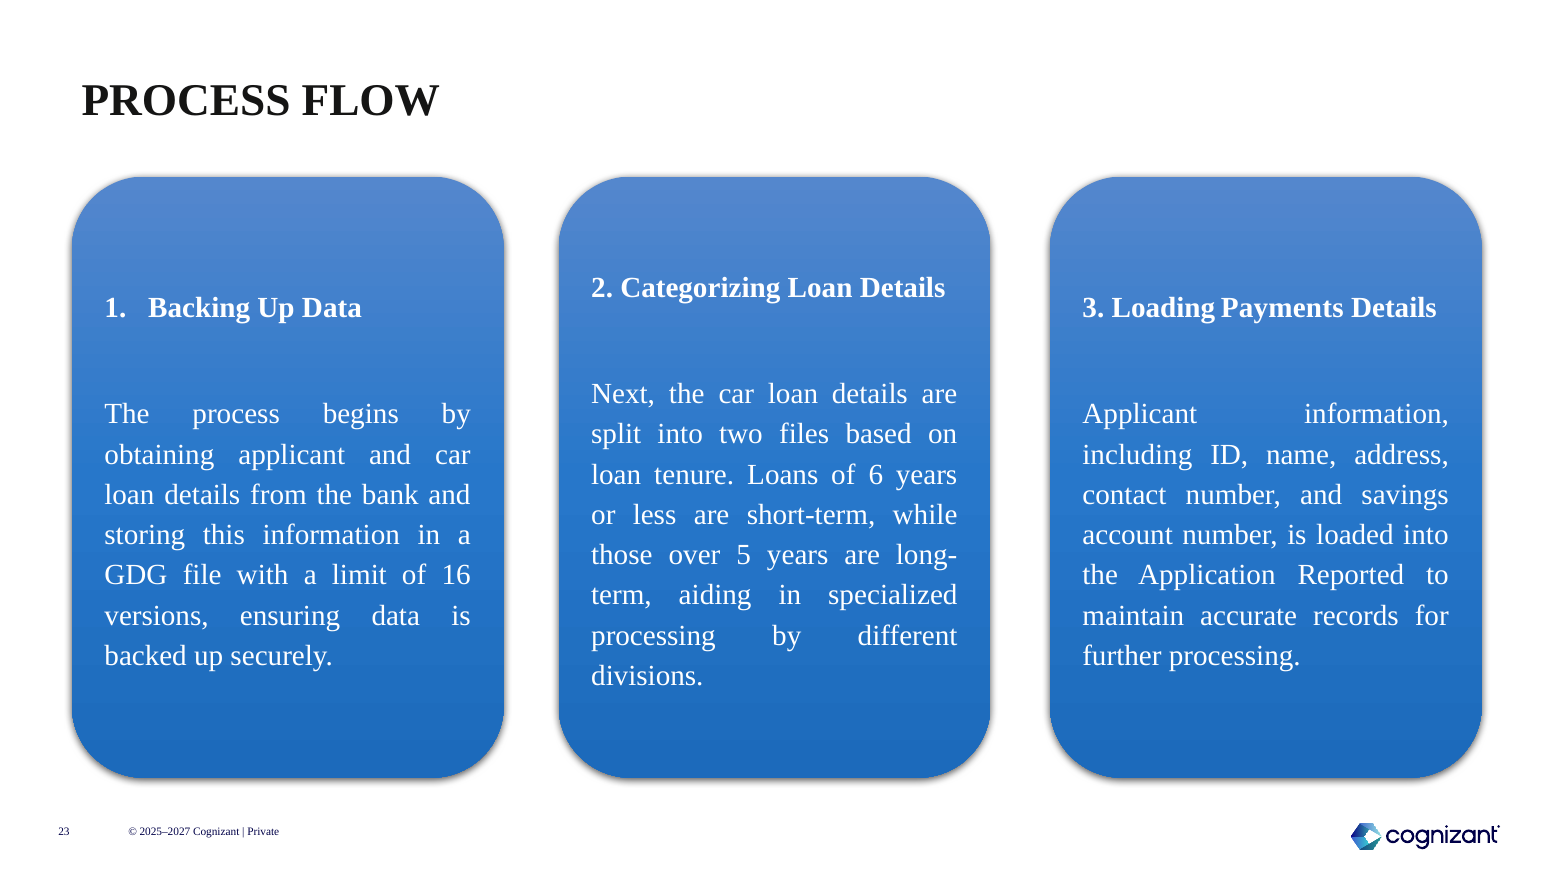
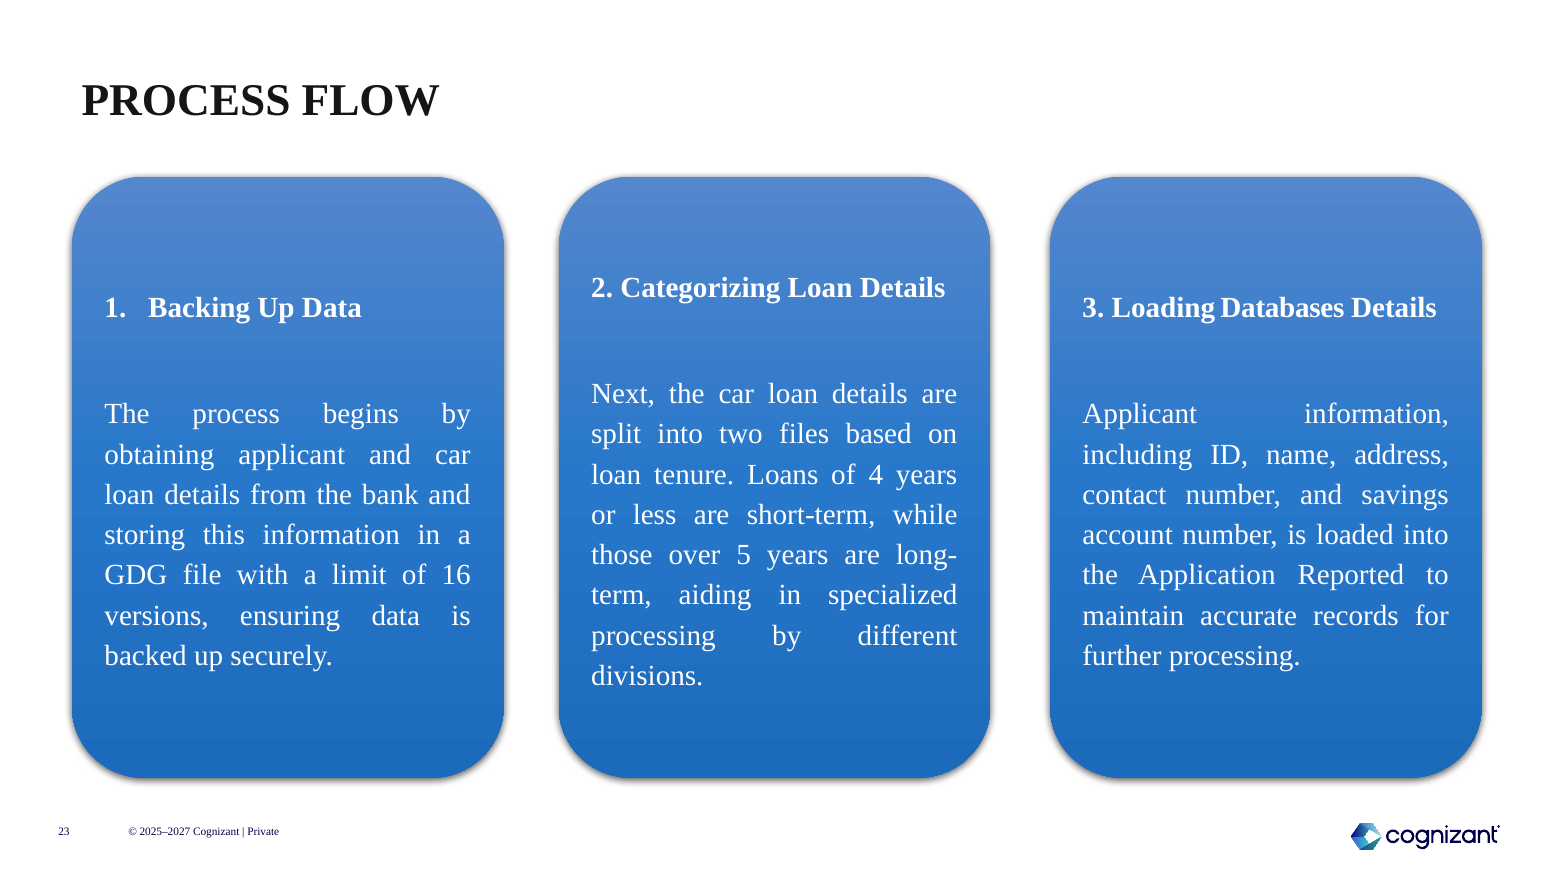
Payments: Payments -> Databases (1282, 308)
6: 6 -> 4 (876, 474)
